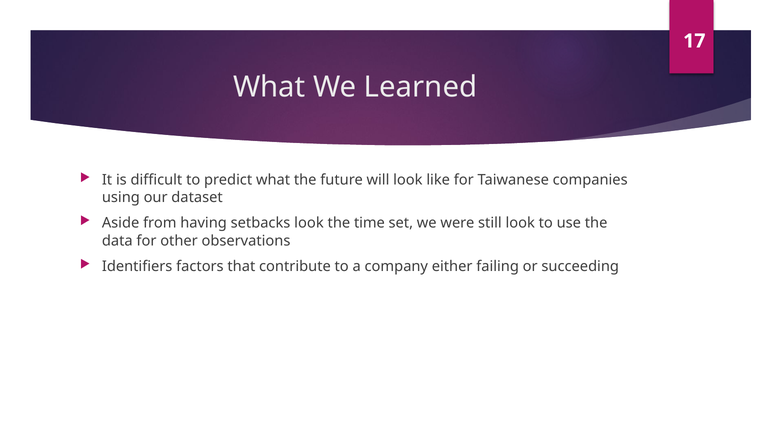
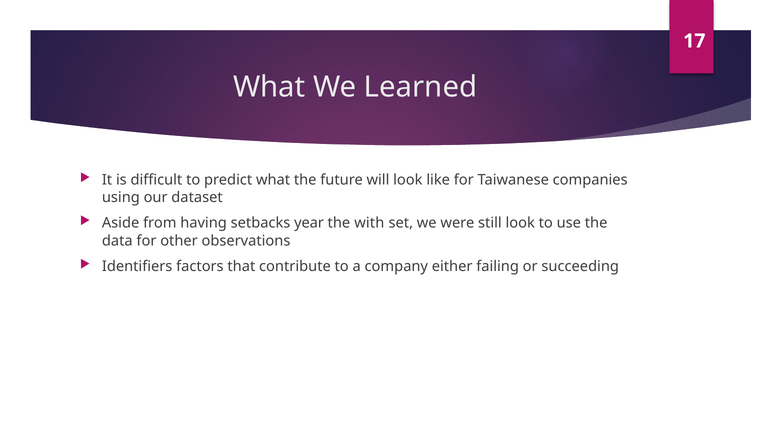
setbacks look: look -> year (309, 223)
time: time -> with (369, 223)
